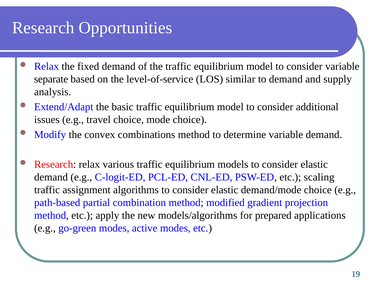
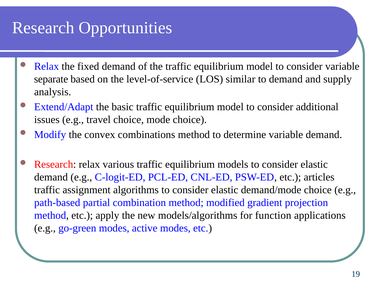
scaling: scaling -> articles (319, 177)
prepared: prepared -> function (273, 215)
